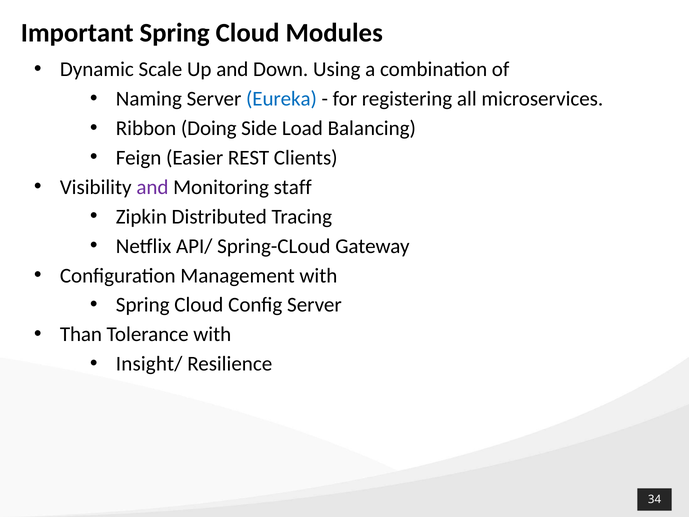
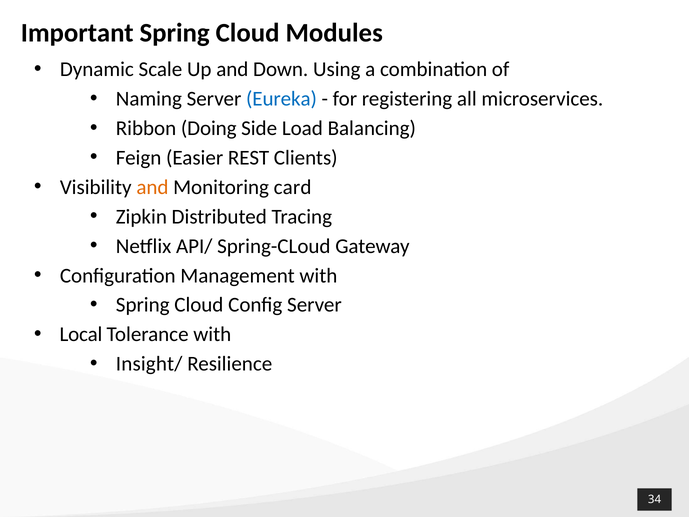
and colour: purple -> orange (152, 187)
staff: staff -> card (293, 187)
Than: Than -> Local (81, 334)
